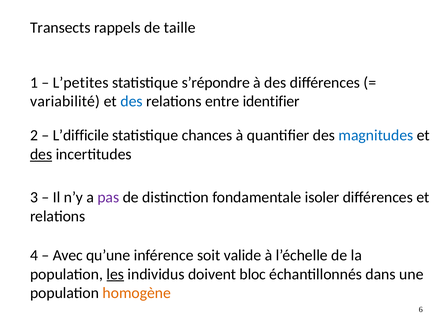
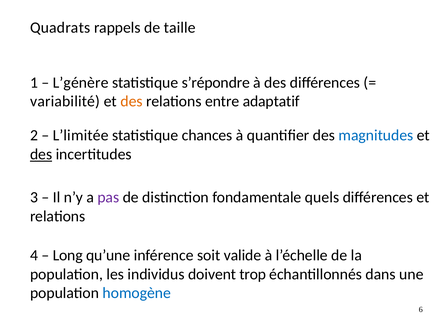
Transects: Transects -> Quadrats (60, 28)
L’petites: L’petites -> L’génère (81, 83)
des colour: blue -> orange (132, 101)
identifier: identifier -> adaptatif (271, 101)
L’difficile: L’difficile -> L’limitée (81, 135)
isoler: isoler -> quels (322, 197)
Avec: Avec -> Long (68, 255)
les underline: present -> none (115, 274)
bloc: bloc -> trop (253, 274)
homogène colour: orange -> blue (137, 293)
